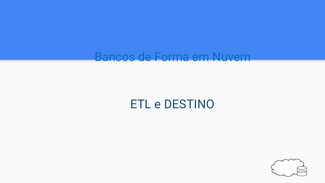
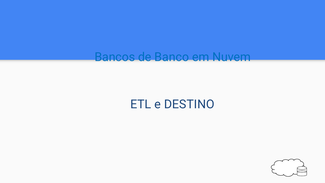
Forma: Forma -> Banco (172, 57)
